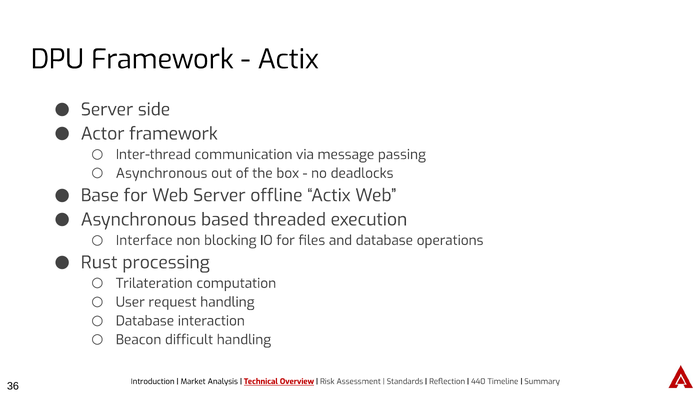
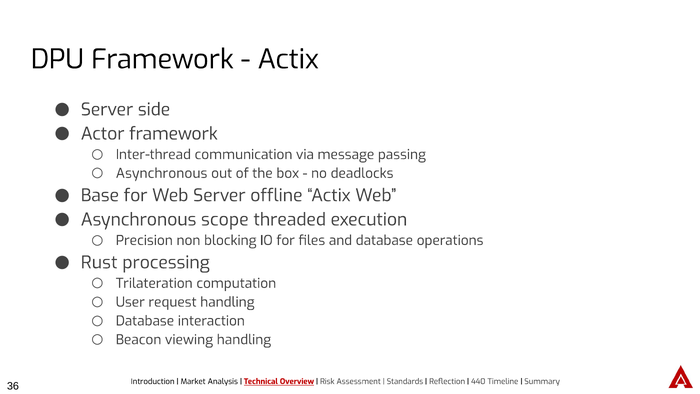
based: based -> scope (225, 219)
Interface: Interface -> Precision (144, 240)
difficult: difficult -> viewing (189, 339)
